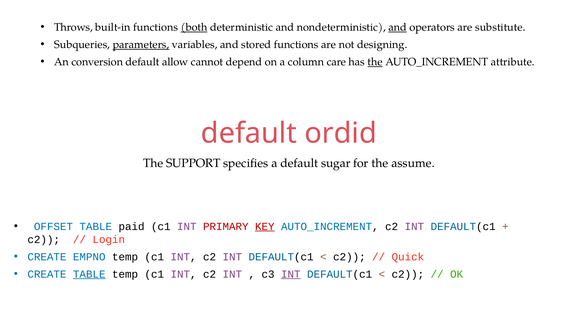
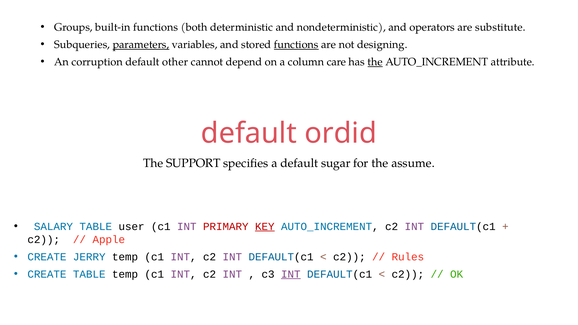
Throws: Throws -> Groups (73, 27)
both underline: present -> none (194, 27)
and underline: present -> none (398, 27)
functions underline: none -> present (296, 45)
conversion: conversion -> corruption (97, 62)
allow: allow -> other (175, 62)
OFFSET: OFFSET -> SALARY (53, 227)
paid: paid -> user (132, 227)
Login: Login -> Apple (109, 240)
EMPNO: EMPNO -> JERRY (89, 257)
Quick: Quick -> Rules (408, 257)
TABLE underline: present -> none (89, 274)
